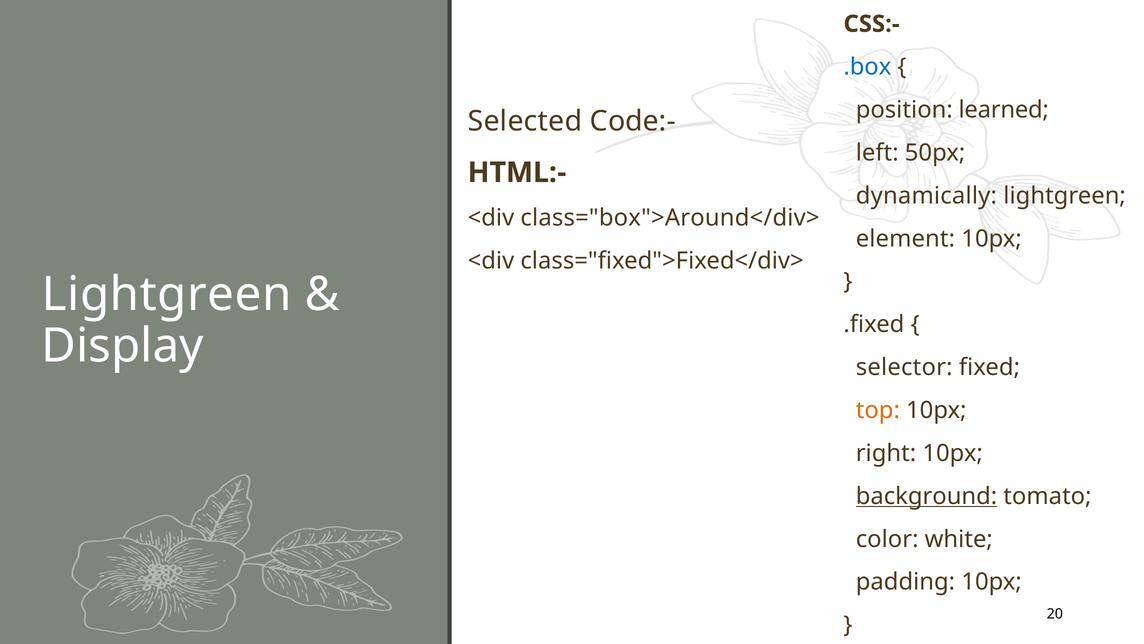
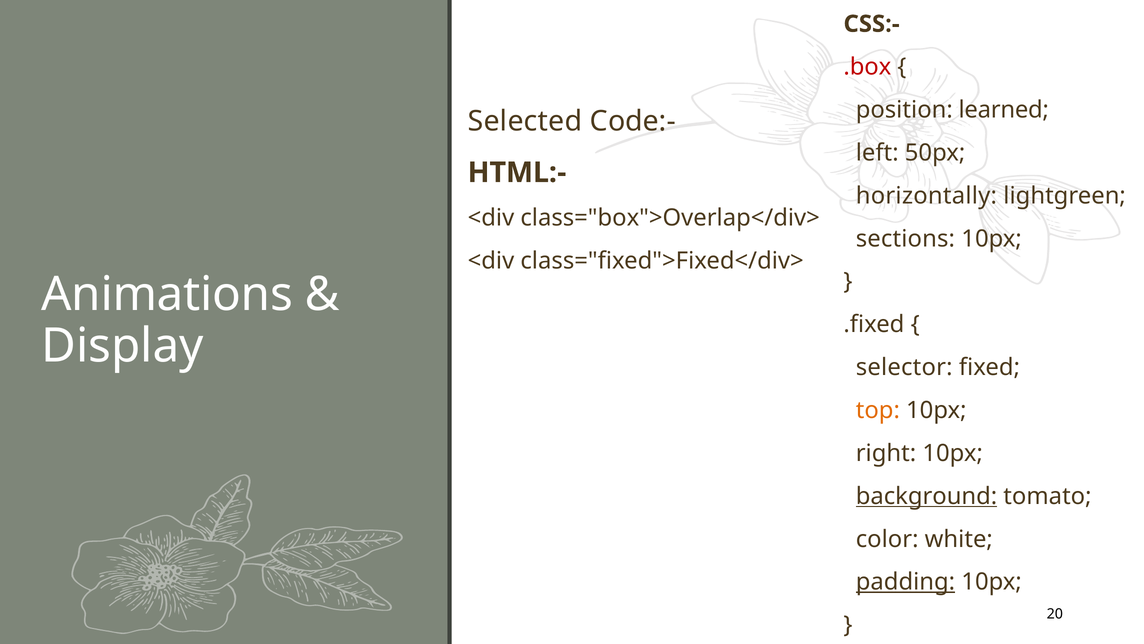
.box colour: blue -> red (867, 67)
dynamically: dynamically -> horizontally (926, 196)
class="box">Around</div>: class="box">Around</div> -> class="box">Overlap</div> (670, 218)
element: element -> sections (905, 238)
Lightgreen: Lightgreen -> Animations (167, 294)
padding underline: none -> present (905, 582)
